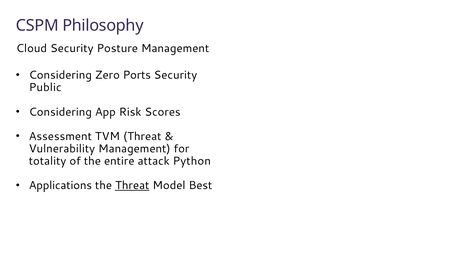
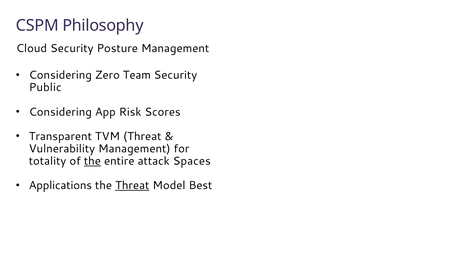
Ports: Ports -> Team (137, 75)
Assessment: Assessment -> Transparent (60, 136)
the underline: none -> present (92, 161)
Python: Python -> Spaces (192, 161)
